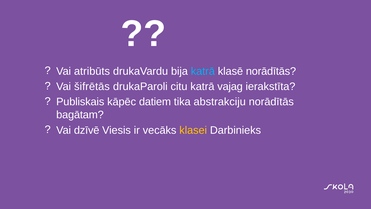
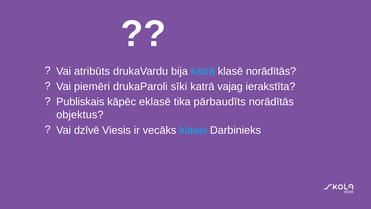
šifrētās: šifrētās -> piemēri (92, 86)
citu: citu -> sīki (179, 86)
datiem: datiem -> eklasē (155, 102)
abstrakciju: abstrakciju -> pārbaudīts (220, 102)
bagātam: bagātam -> objektus (80, 115)
klasei colour: yellow -> light blue (193, 130)
